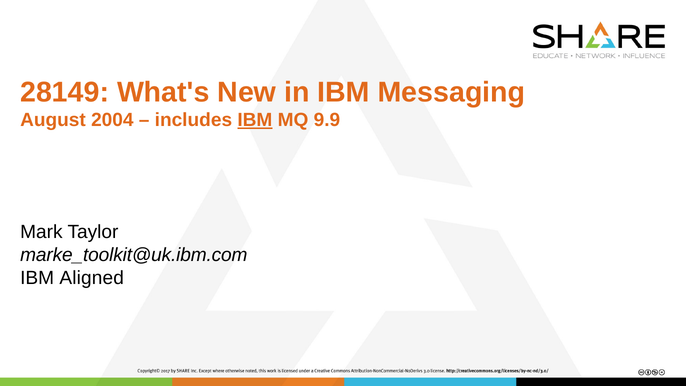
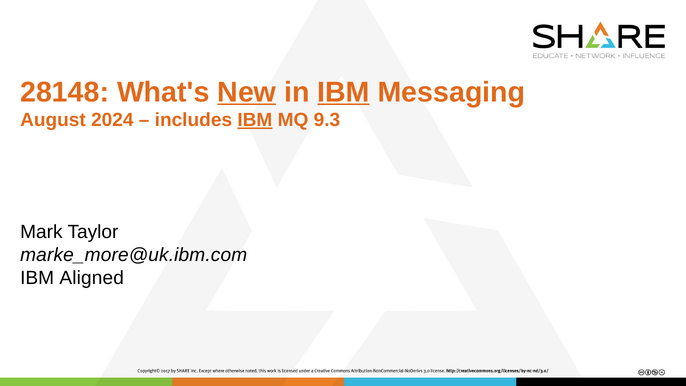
28149: 28149 -> 28148 (65, 92)
New underline: none -> present (247, 92)
IBM underline: none -> present (344, 92)
2004: 2004 -> 2024 (112, 120)
9.9: 9.9 -> 9.3 (327, 120)
marke_toolkit@uk.ibm.com: marke_toolkit@uk.ibm.com -> marke_more@uk.ibm.com (134, 255)
